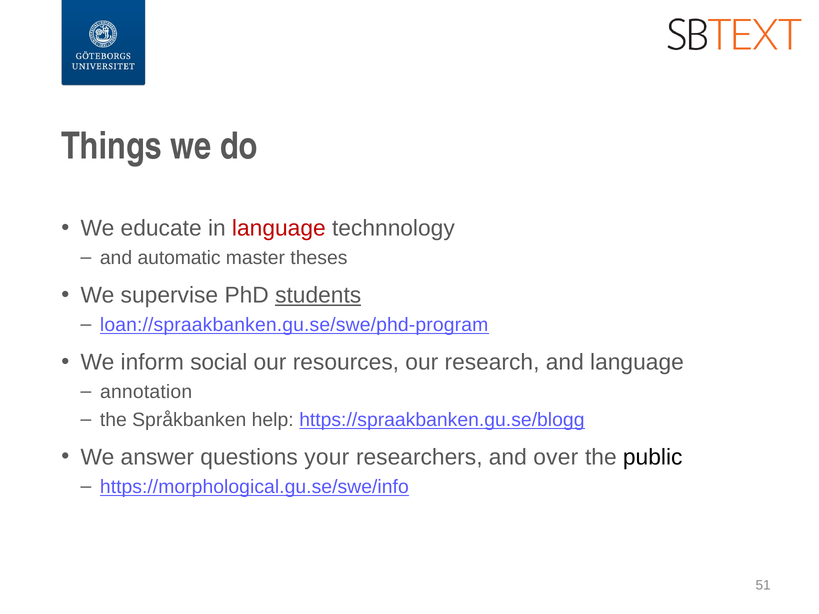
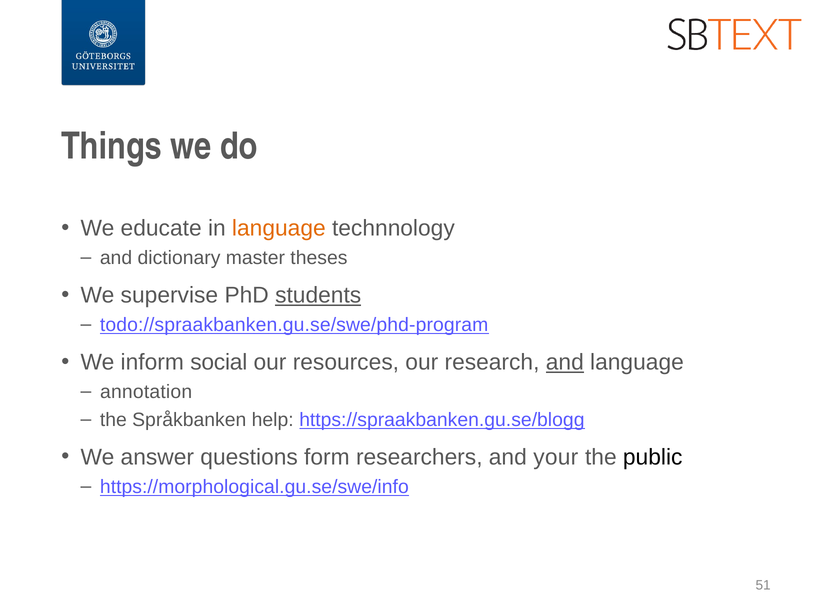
language colour: red -> orange (279, 229)
automatic: automatic -> dictionary (179, 258)
loan://spraakbanken.gu.se/swe/phd-program: loan://spraakbanken.gu.se/swe/phd-program -> todo://spraakbanken.gu.se/swe/phd-program (294, 325)
and underline: none -> present (565, 363)
your: your -> form (327, 457)
over: over -> your (556, 457)
